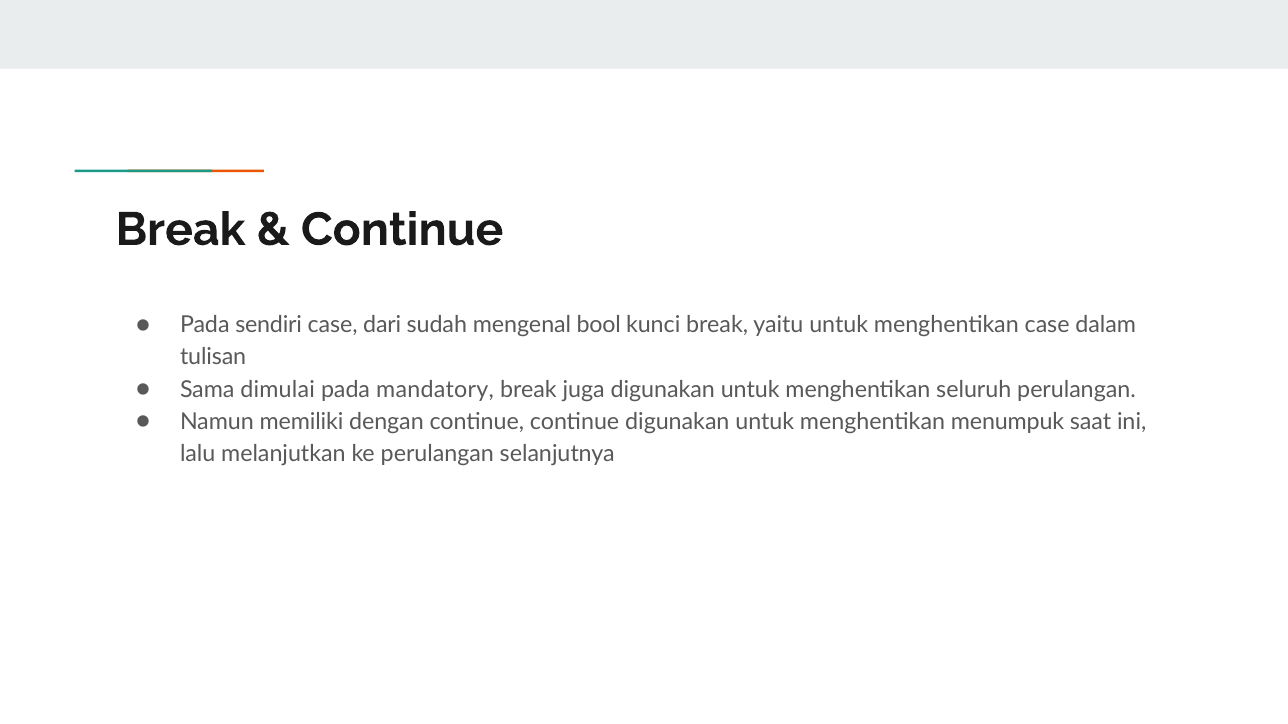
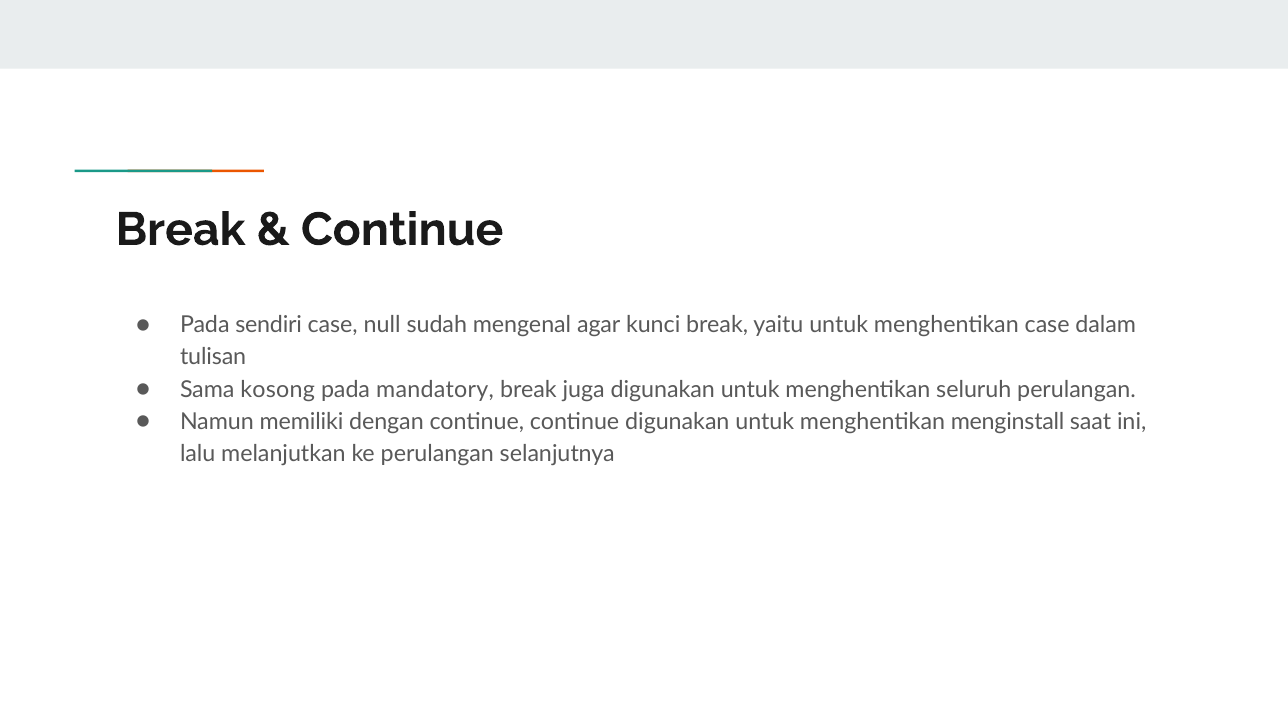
dari: dari -> null (382, 325)
bool: bool -> agar (599, 325)
dimulai: dimulai -> kosong (278, 390)
menumpuk: menumpuk -> menginstall (1008, 422)
